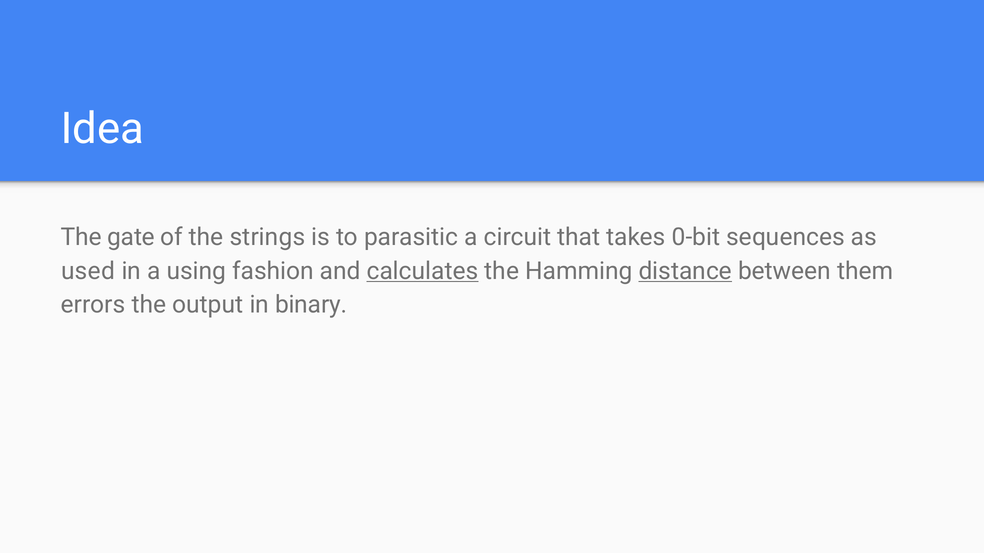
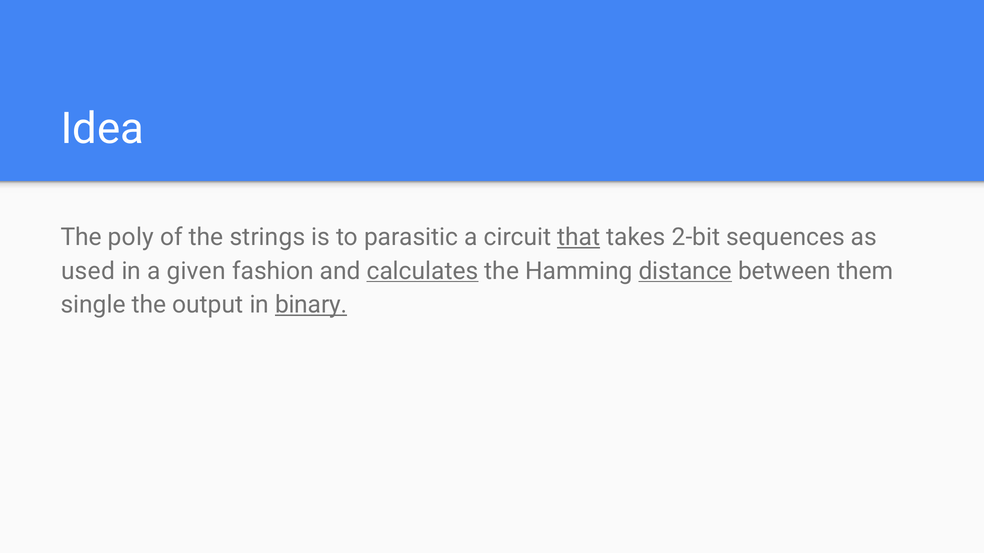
gate: gate -> poly (131, 237)
that underline: none -> present (579, 237)
0-bit: 0-bit -> 2-bit (696, 237)
using: using -> given (196, 271)
errors: errors -> single (93, 305)
binary underline: none -> present (311, 305)
